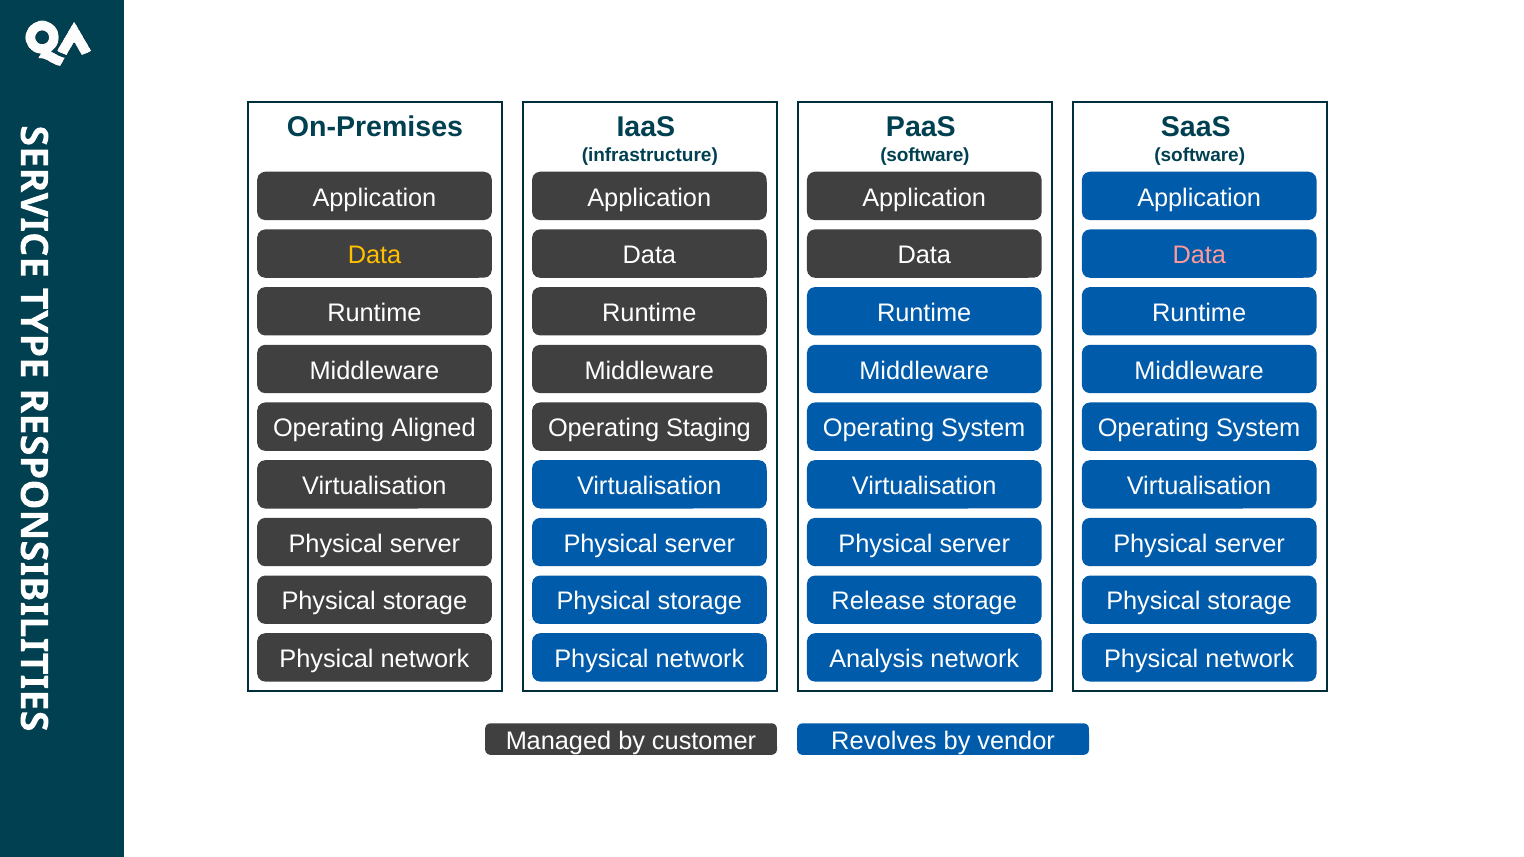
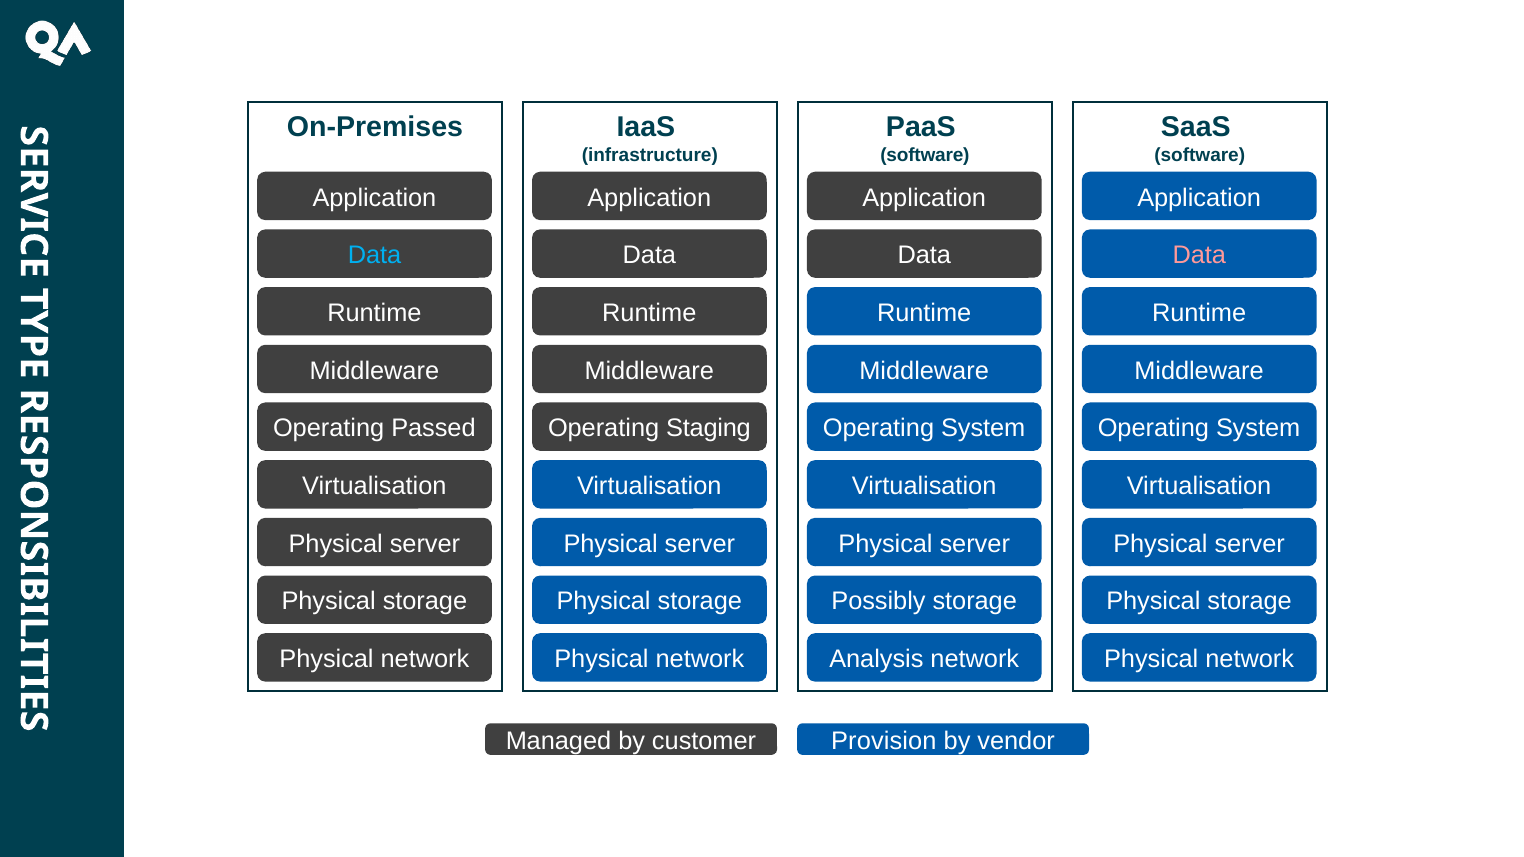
Data colour: yellow -> light blue (374, 255)
Aligned: Aligned -> Passed (433, 429)
Release: Release -> Possibly (878, 602)
Revolves: Revolves -> Provision (884, 741)
